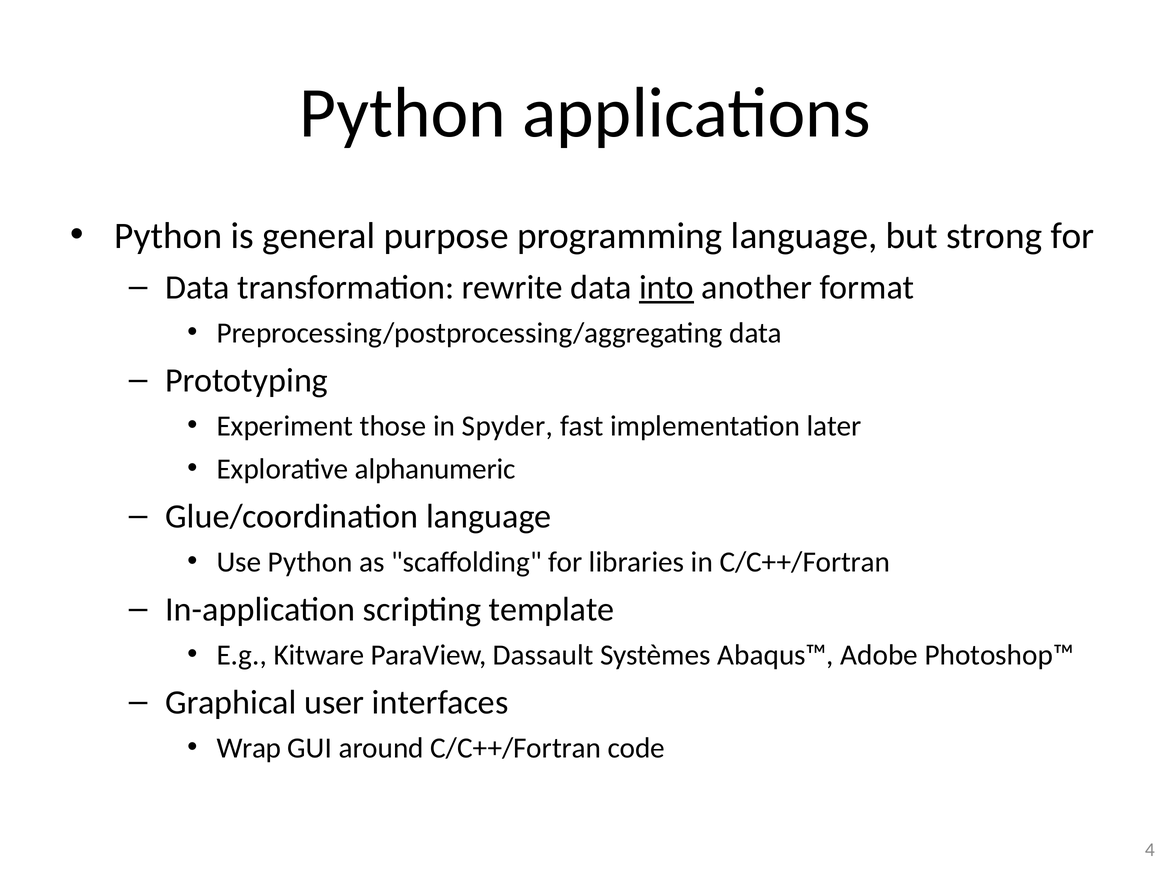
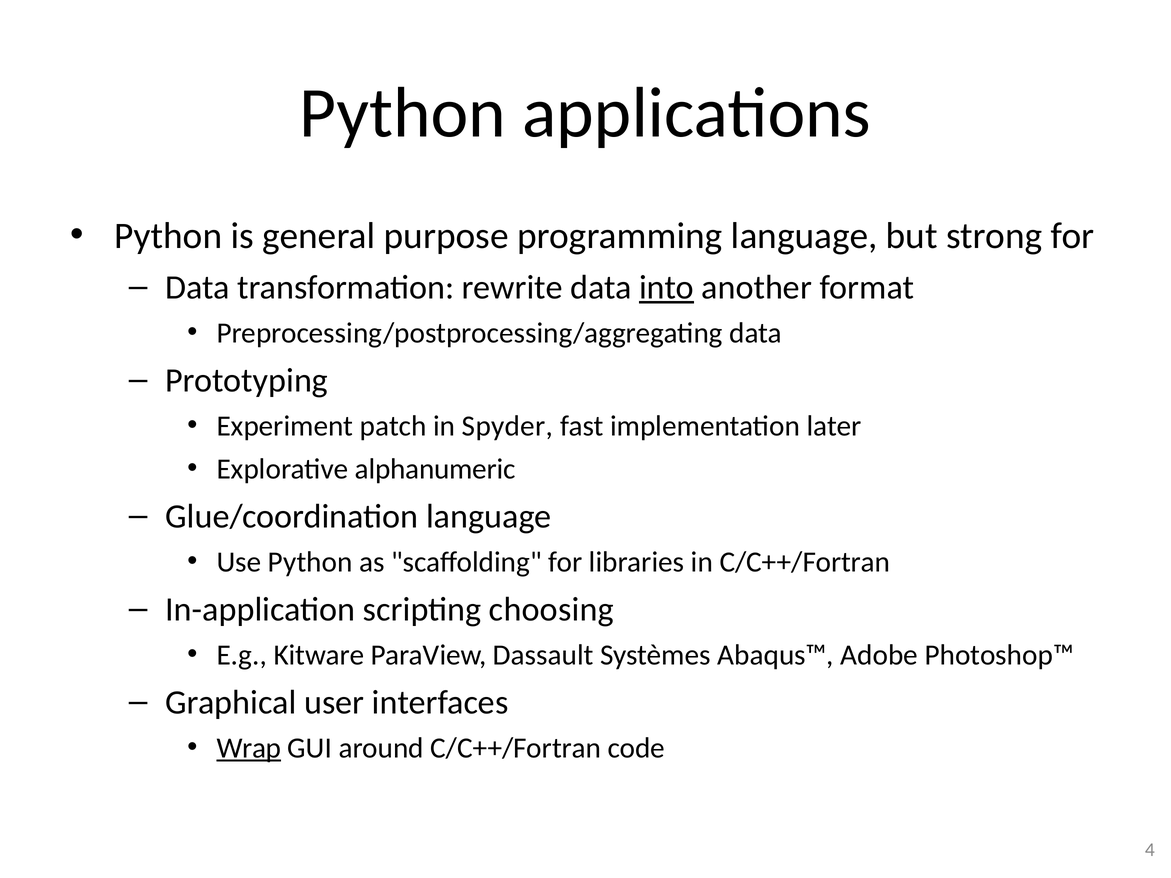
those: those -> patch (393, 426)
template: template -> choosing (551, 610)
Wrap underline: none -> present (249, 748)
